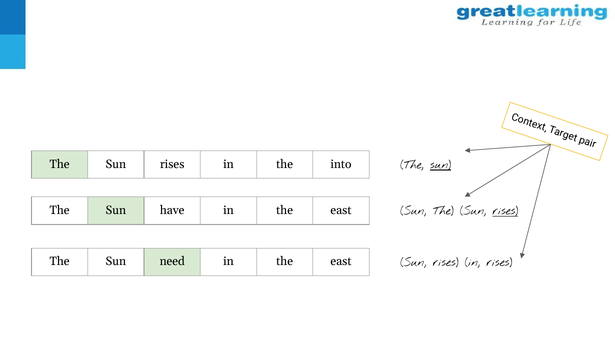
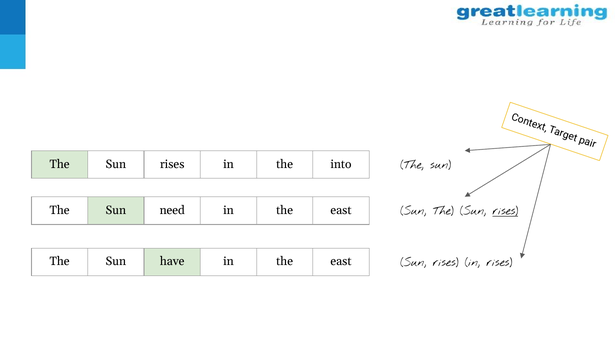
sun underline: present -> none (441, 165)
have: have -> need (172, 210)
need: need -> have (172, 261)
